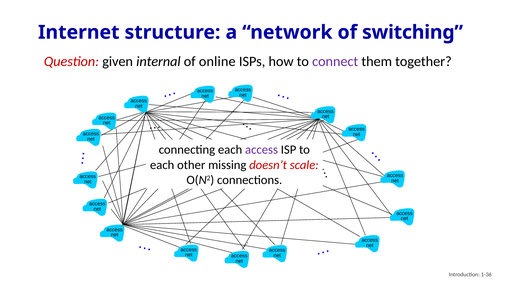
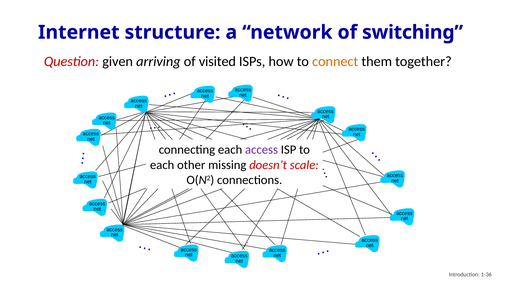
internal: internal -> arriving (158, 62)
online: online -> visited (217, 62)
connect colour: purple -> orange (335, 62)
